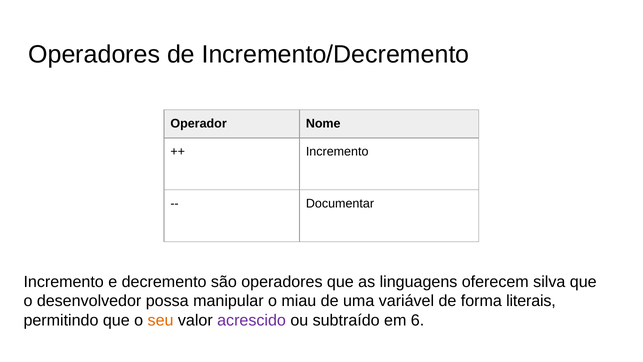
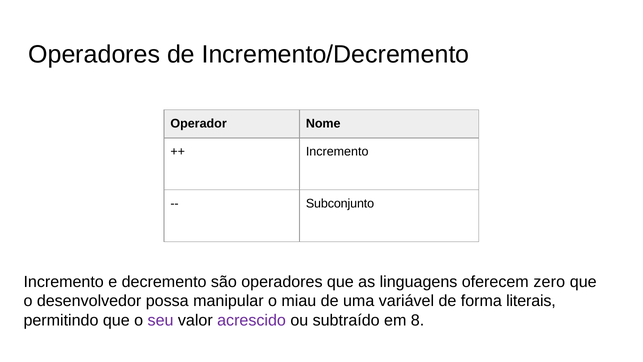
Documentar: Documentar -> Subconjunto (340, 203)
silva: silva -> zero (549, 282)
seu colour: orange -> purple (161, 320)
6: 6 -> 8 (418, 320)
